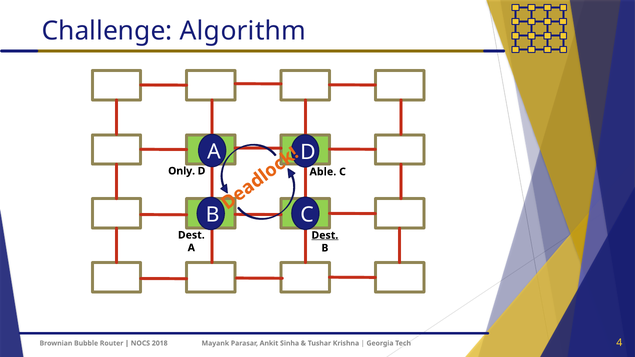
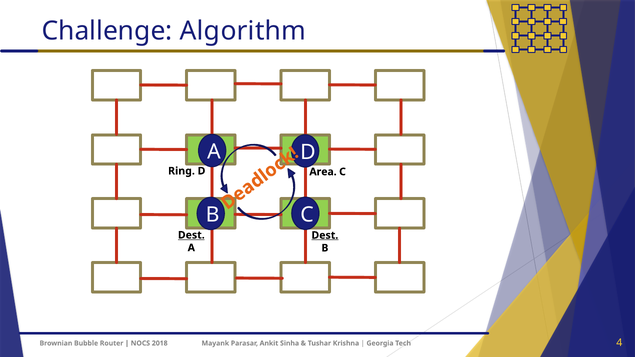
Only: Only -> Ring (182, 171)
Able: Able -> Area (323, 172)
Dest underline: none -> present (191, 235)
